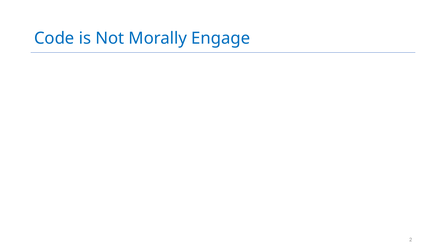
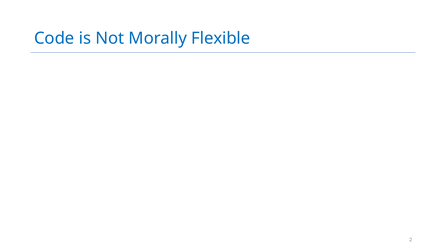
Engage: Engage -> Flexible (221, 38)
